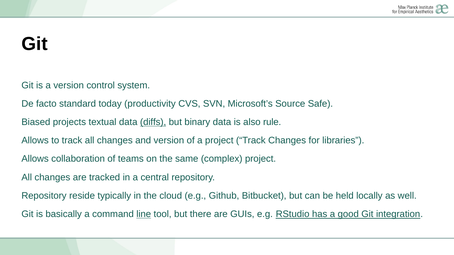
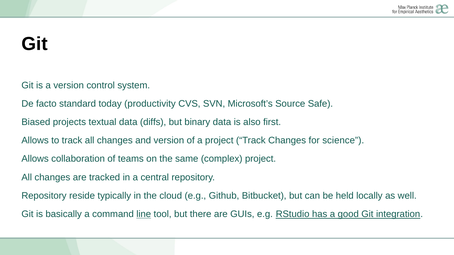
diffs underline: present -> none (153, 122)
rule: rule -> first (272, 122)
libraries: libraries -> science (343, 141)
